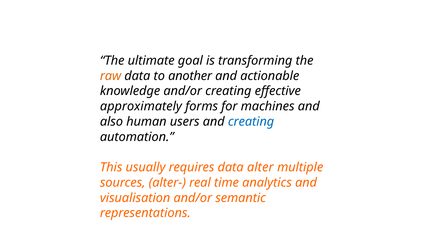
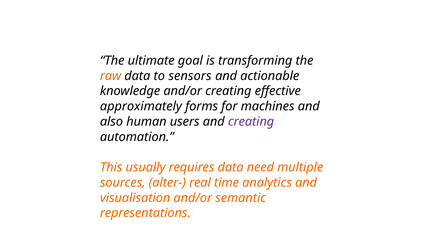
another: another -> sensors (190, 76)
creating colour: blue -> purple (251, 121)
alter: alter -> need (260, 167)
